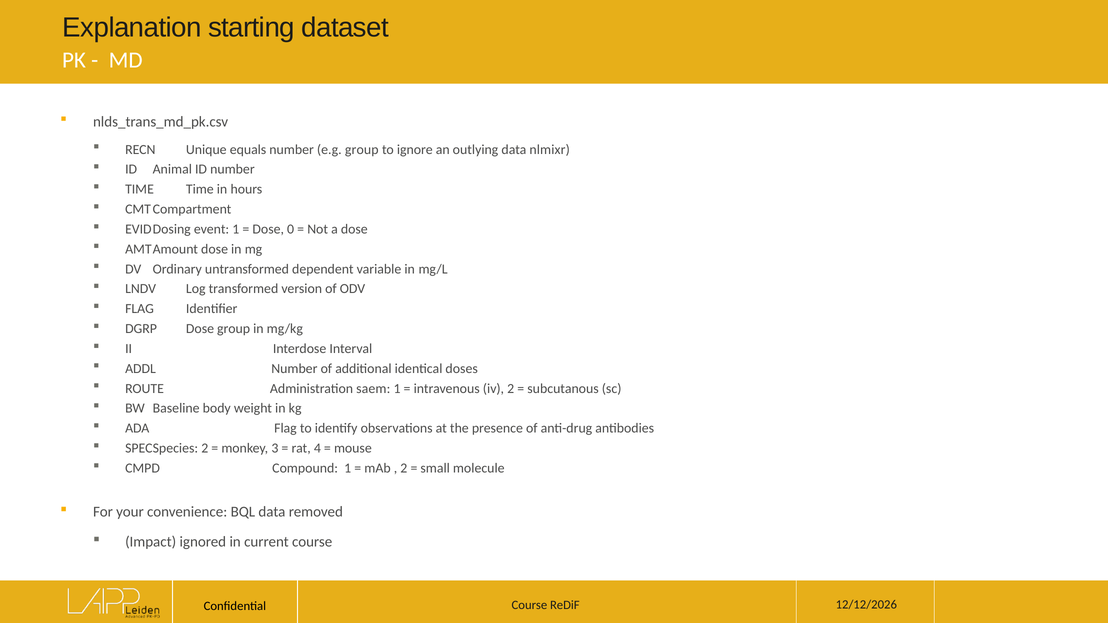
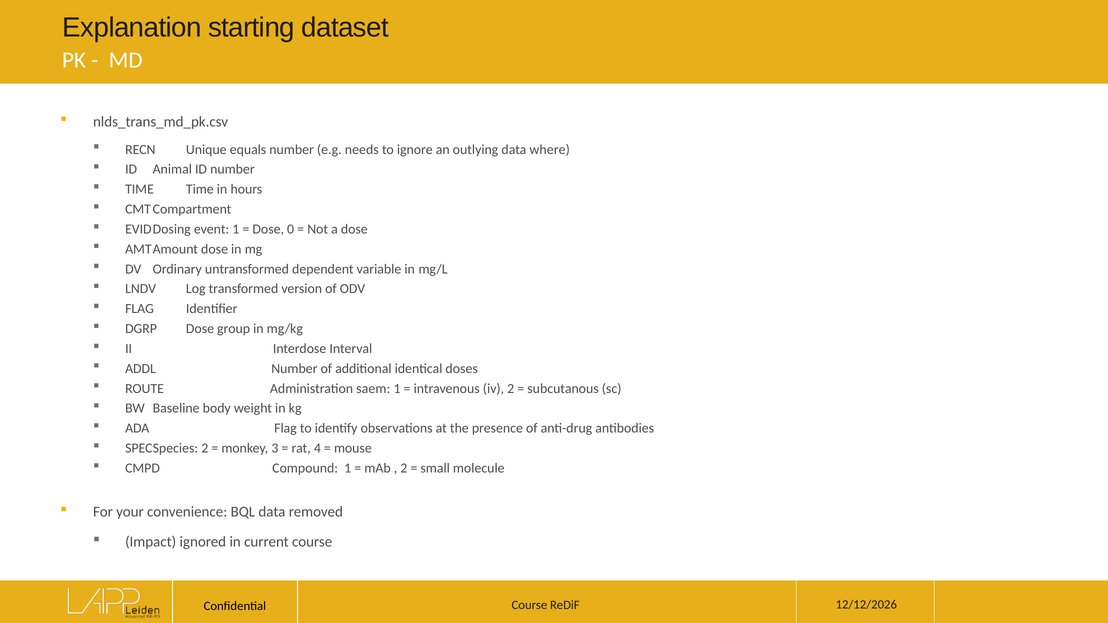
e.g group: group -> needs (362, 150)
nlmixr: nlmixr -> where (550, 150)
